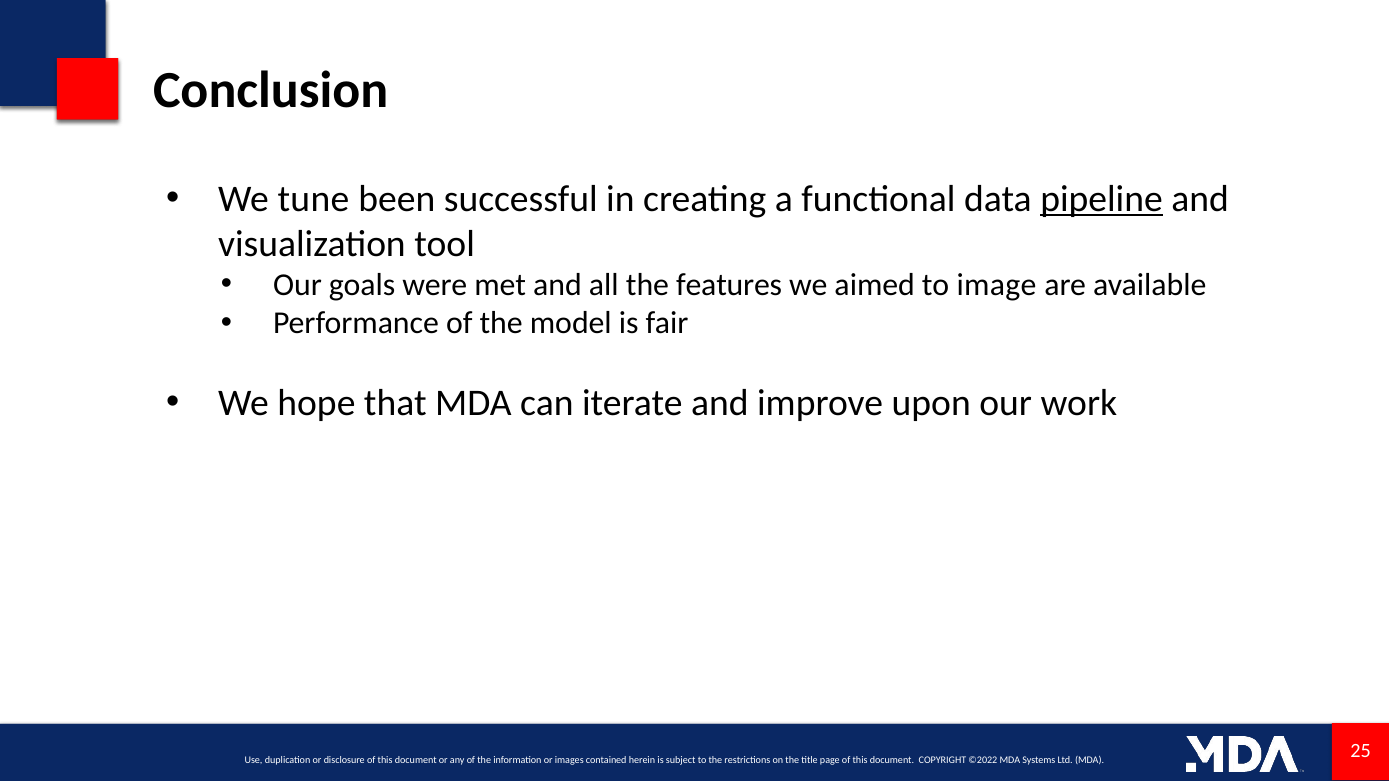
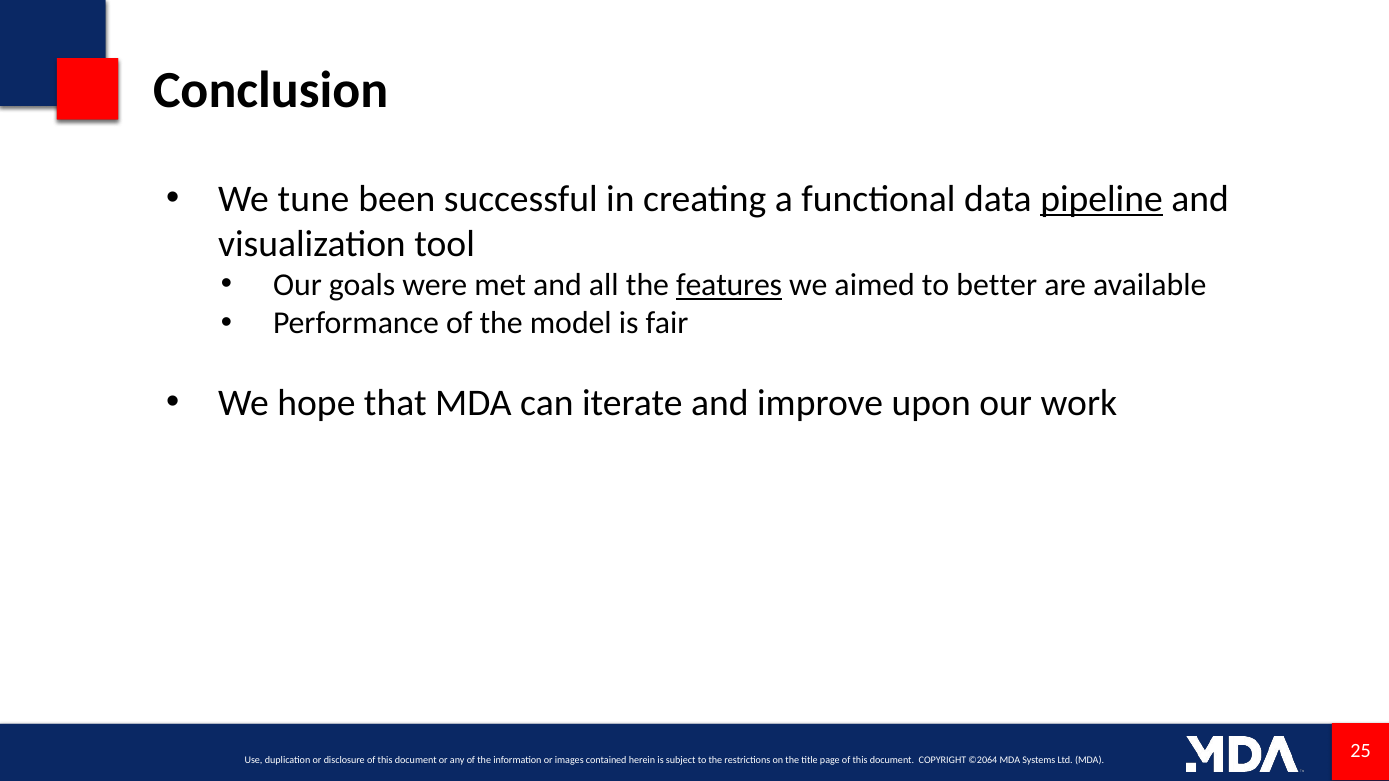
features underline: none -> present (729, 285)
image: image -> better (997, 285)
©2022: ©2022 -> ©2064 (983, 760)
